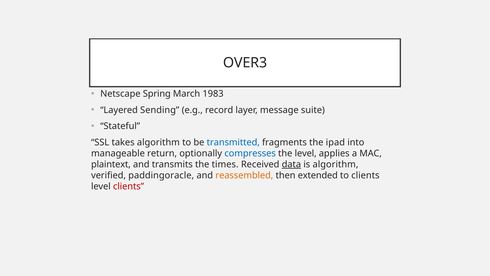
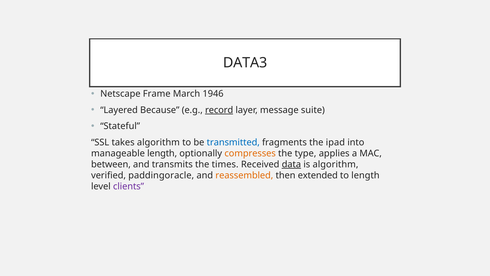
OVER3: OVER3 -> DATA3 (245, 63)
Spring: Spring -> Frame (157, 94)
1983: 1983 -> 1946 (213, 94)
Sending: Sending -> Because (160, 110)
record underline: none -> present (219, 110)
manageable return: return -> length (162, 153)
compresses colour: blue -> orange (250, 153)
the level: level -> type (306, 153)
plaintext: plaintext -> between (111, 164)
to clients: clients -> length (365, 175)
clients colour: red -> purple (129, 186)
